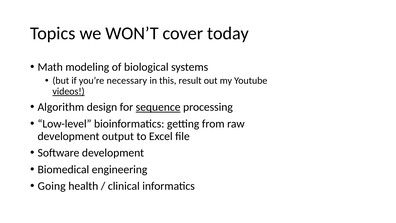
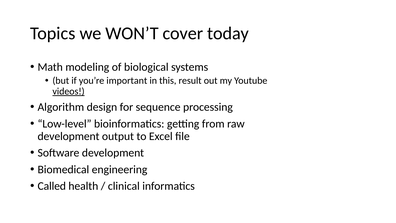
necessary: necessary -> important (127, 81)
sequence underline: present -> none (158, 107)
Going: Going -> Called (52, 186)
